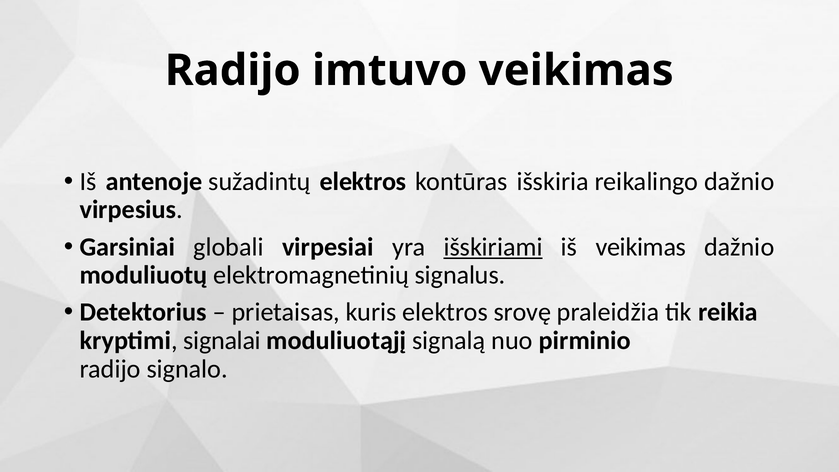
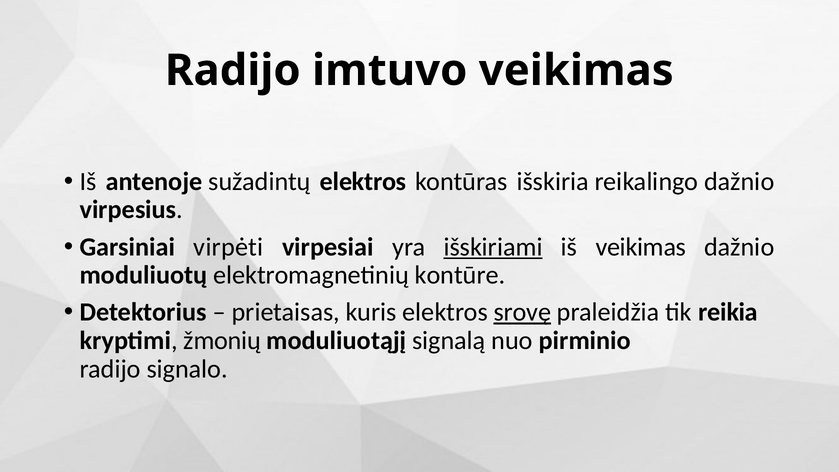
globali: globali -> virpėti (228, 247)
signalus: signalus -> kontūre (460, 275)
srovę underline: none -> present (522, 312)
signalai: signalai -> žmonių (222, 341)
